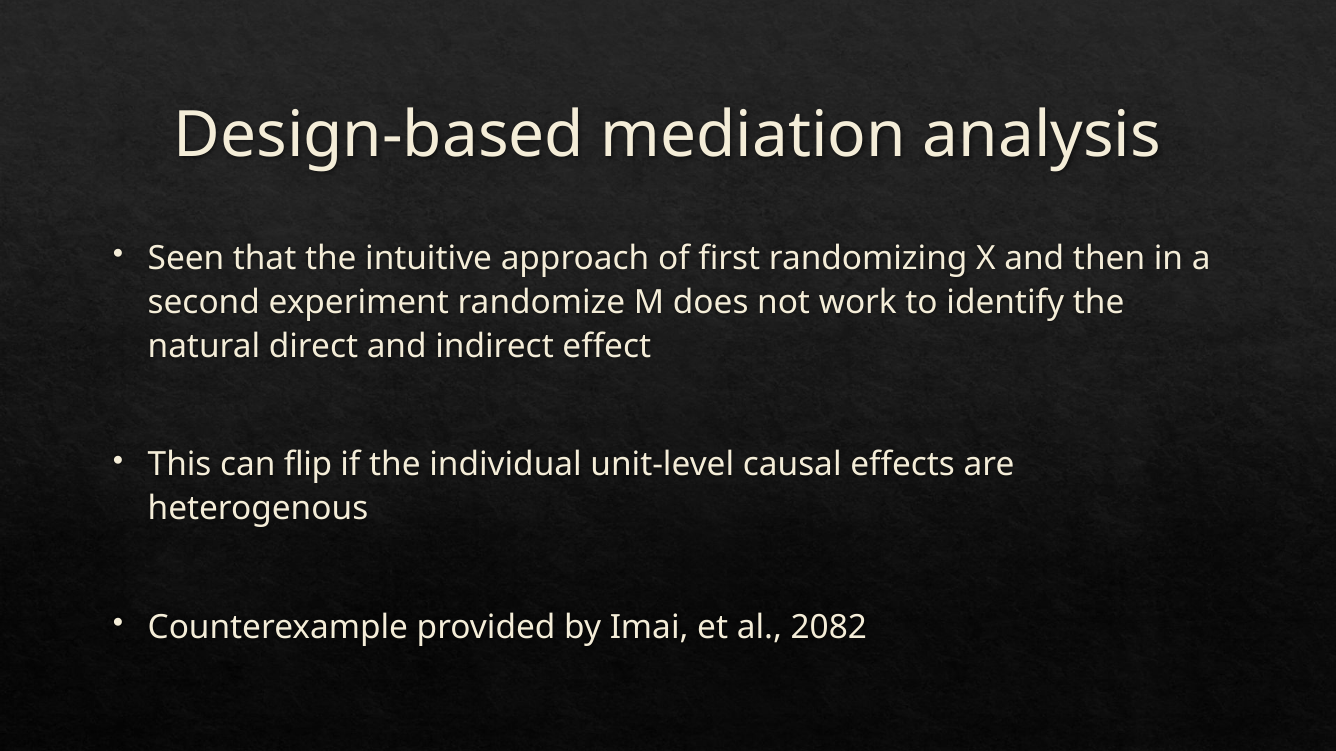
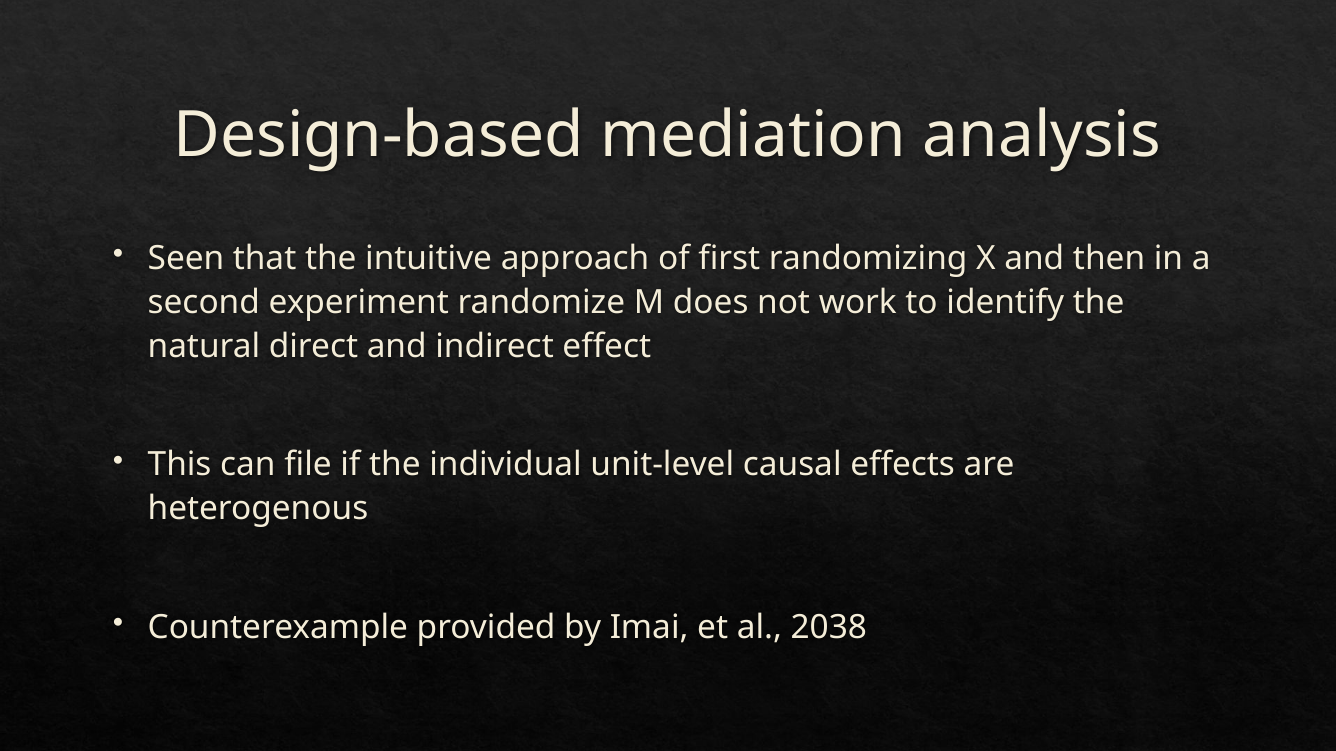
flip: flip -> file (308, 465)
2082: 2082 -> 2038 (829, 627)
